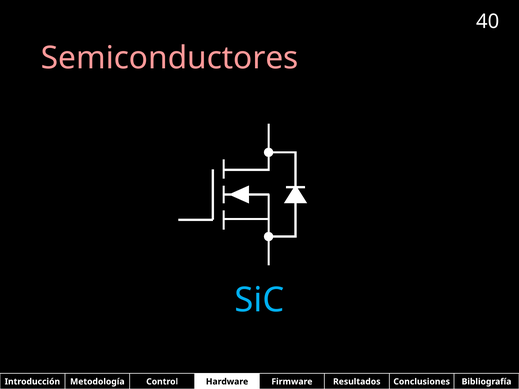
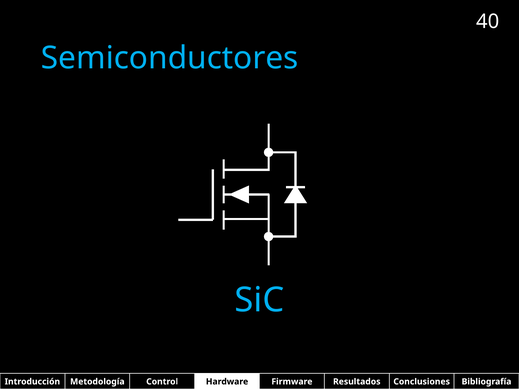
Semiconductores colour: pink -> light blue (170, 58)
